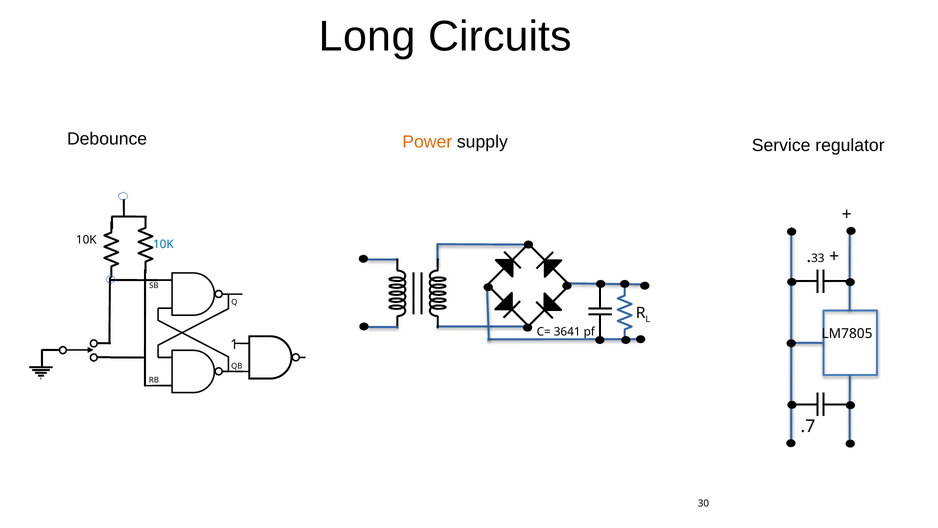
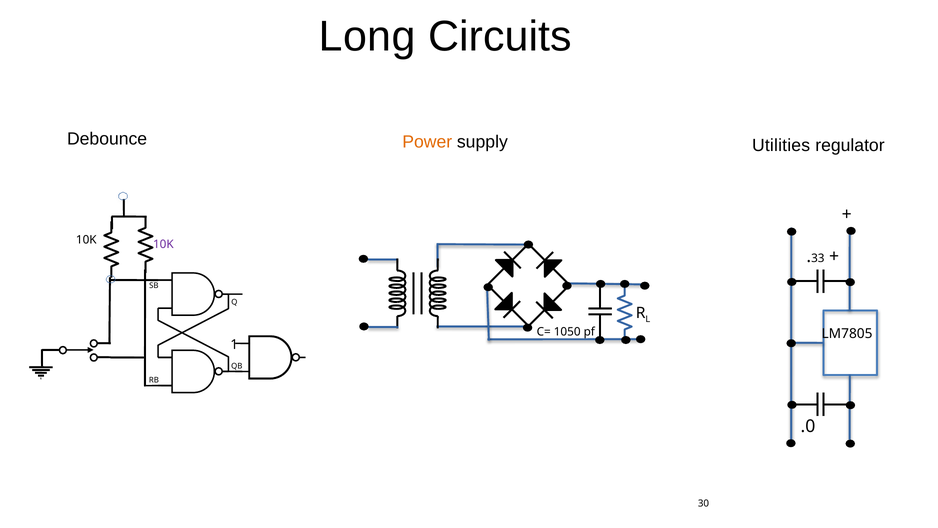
Service: Service -> Utilities (781, 145)
10K colour: blue -> purple (163, 244)
3641: 3641 -> 1050 (567, 332)
.7: .7 -> .0 (808, 426)
